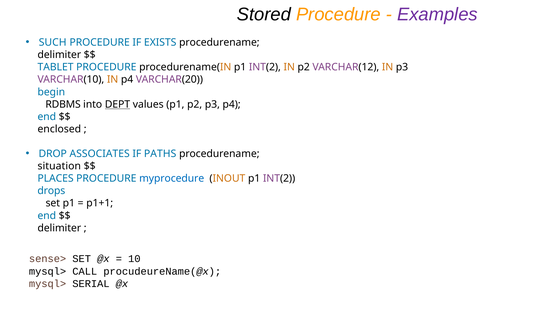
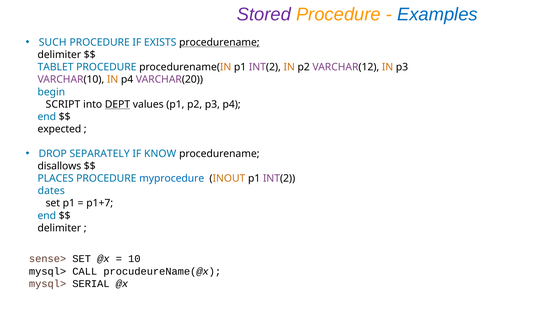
Stored colour: black -> purple (264, 14)
Examples colour: purple -> blue (437, 14)
procedurename underline: none -> present (219, 42)
RDBMS: RDBMS -> SCRIPT (63, 104)
enclosed: enclosed -> expected (59, 129)
ASSOCIATES: ASSOCIATES -> SEPARATELY (100, 154)
PATHS: PATHS -> KNOW (160, 154)
situation: situation -> disallows (59, 166)
drops: drops -> dates (51, 191)
p1+1: p1+1 -> p1+7 (100, 203)
